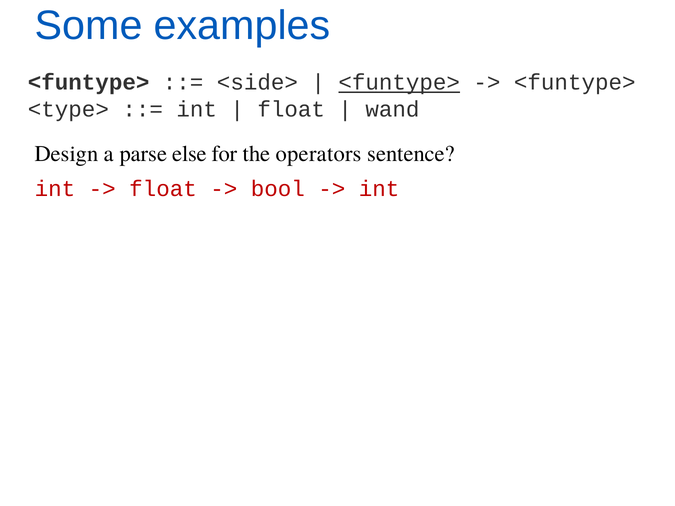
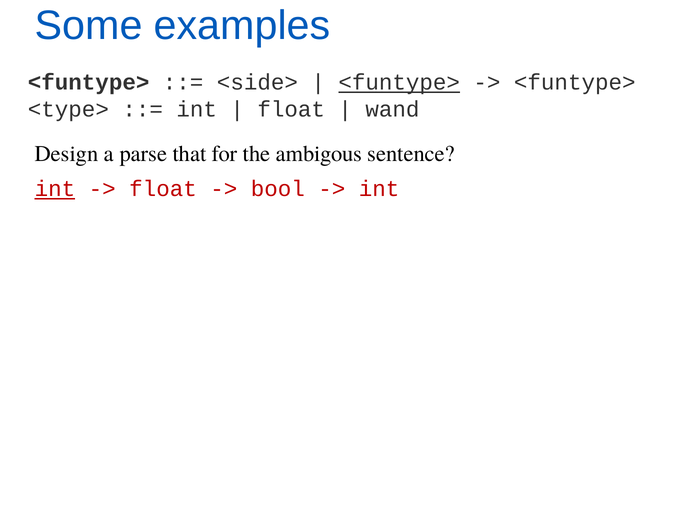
else: else -> that (190, 154)
operators: operators -> ambigous (319, 154)
int underline: none -> present (55, 189)
